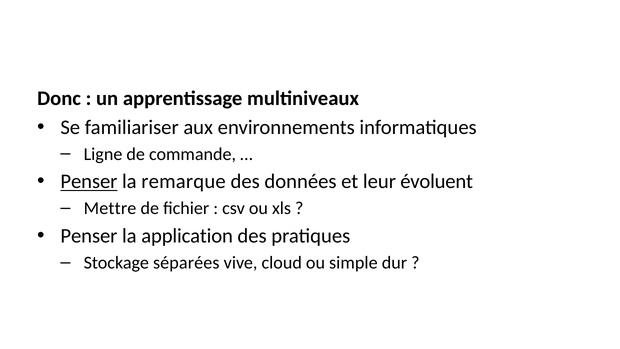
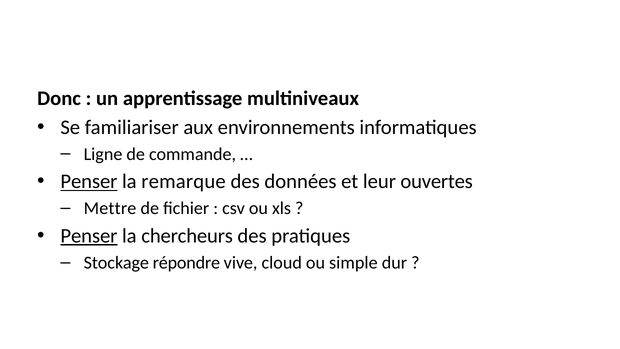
évoluent: évoluent -> ouvertes (437, 181)
Penser underline: none -> present (89, 236)
application: application -> chercheurs (187, 236)
séparées: séparées -> répondre (186, 262)
